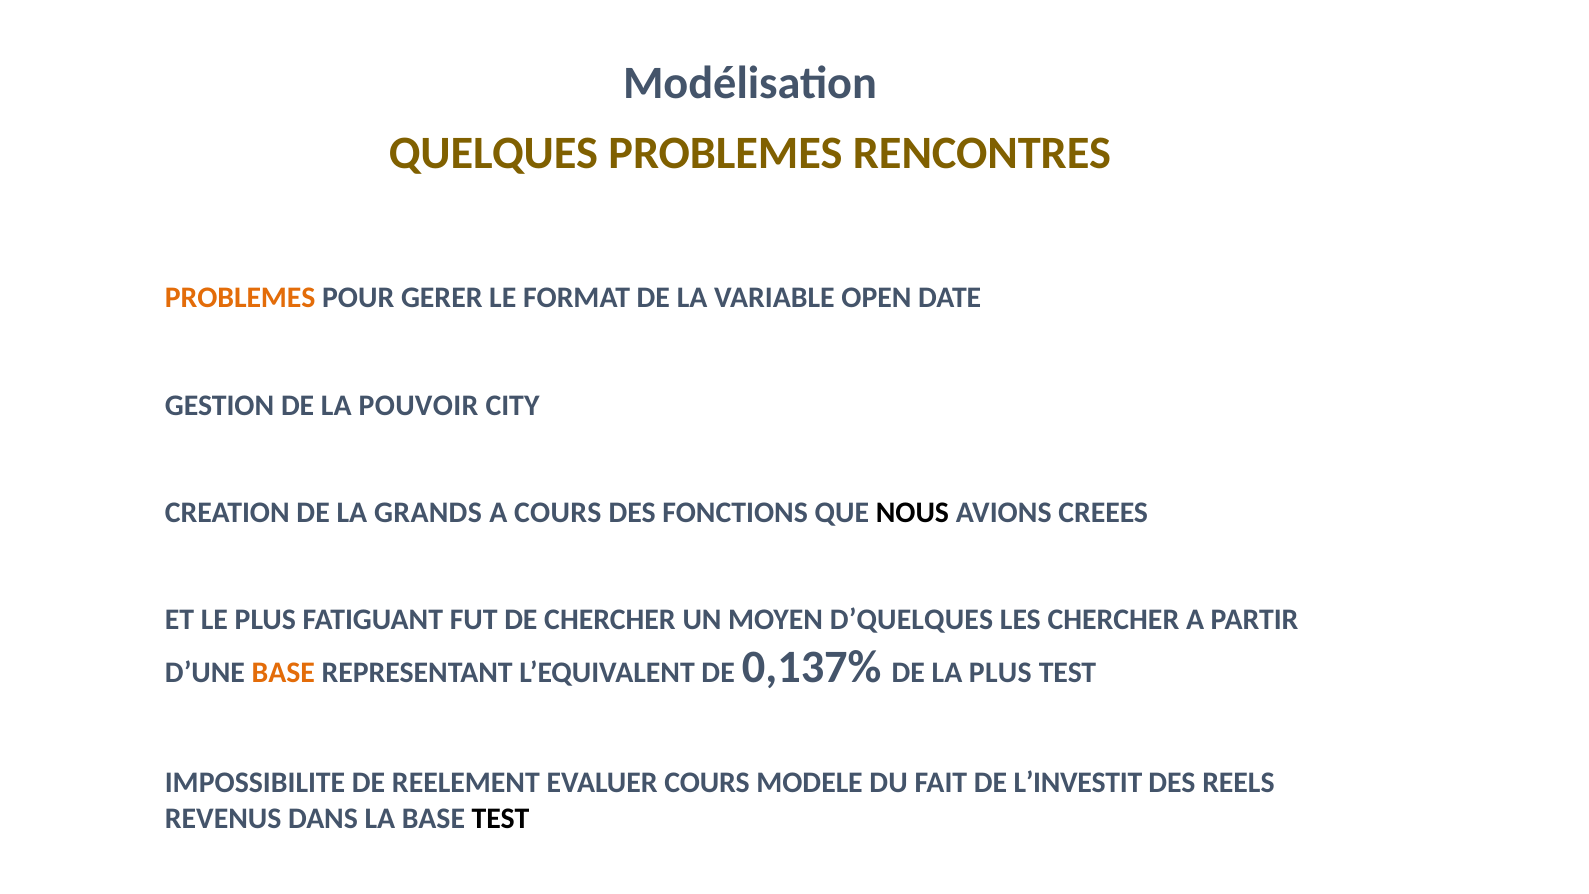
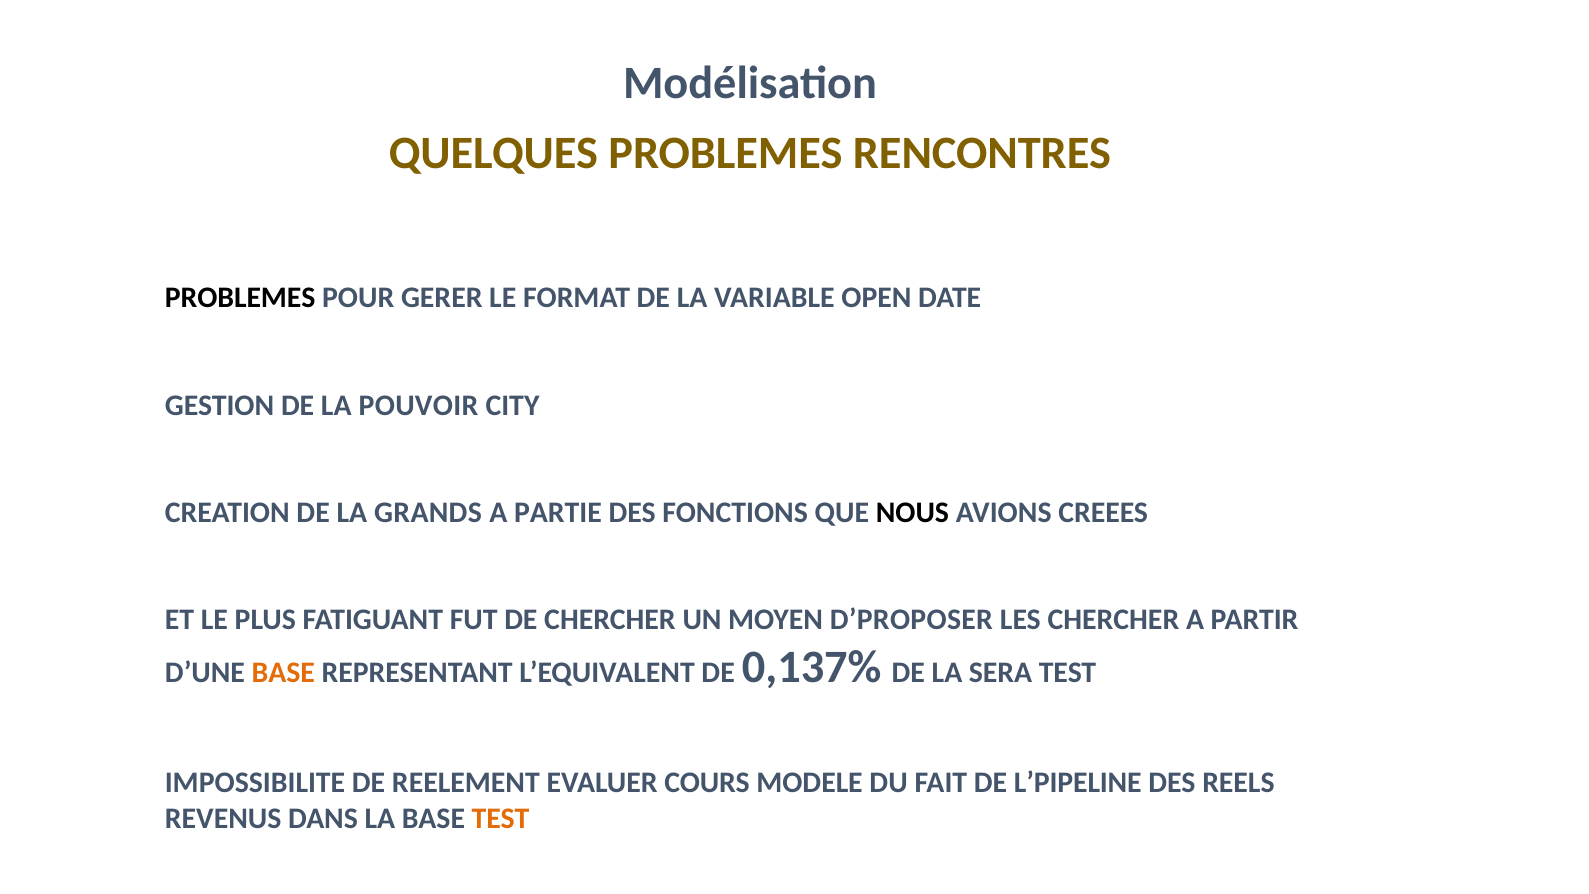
PROBLEMES colour: orange -> black (240, 298)
A COURS: COURS -> PARTIE (558, 513)
D’QUELQUES: D’QUELQUES -> D’PROPOSER (911, 620)
LA PLUS: PLUS -> SERA (1001, 672)
L’INVESTIT: L’INVESTIT -> L’PIPELINE (1078, 783)
TEST colour: black -> orange (501, 818)
